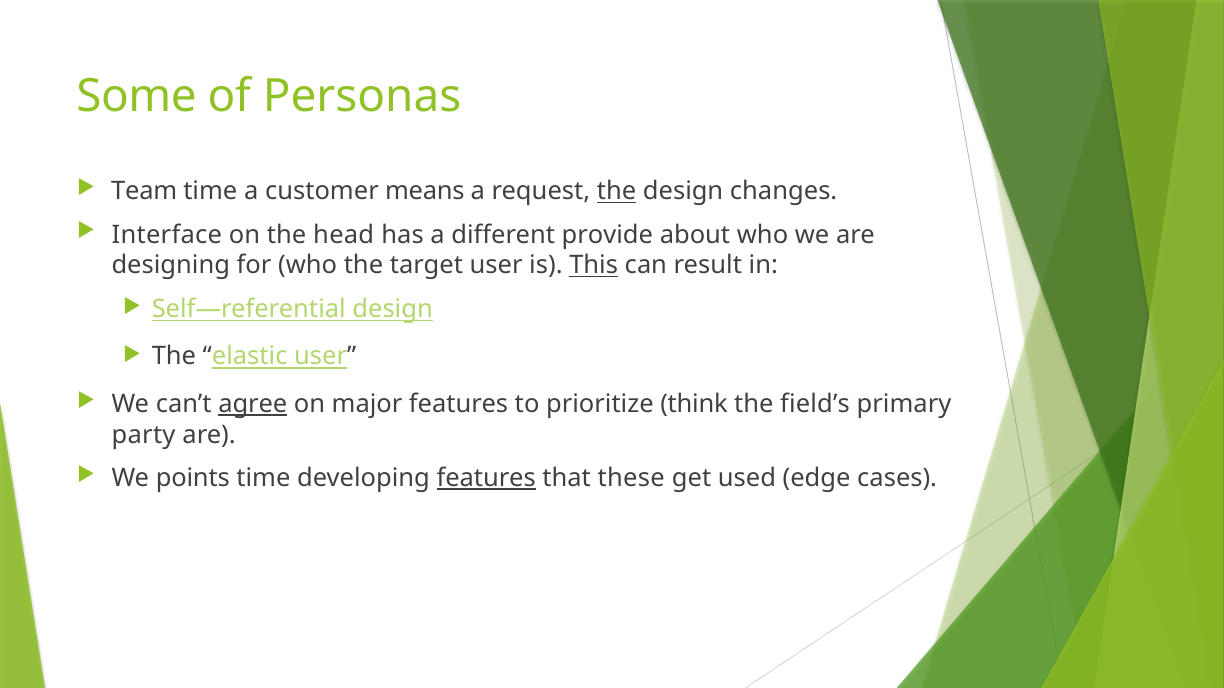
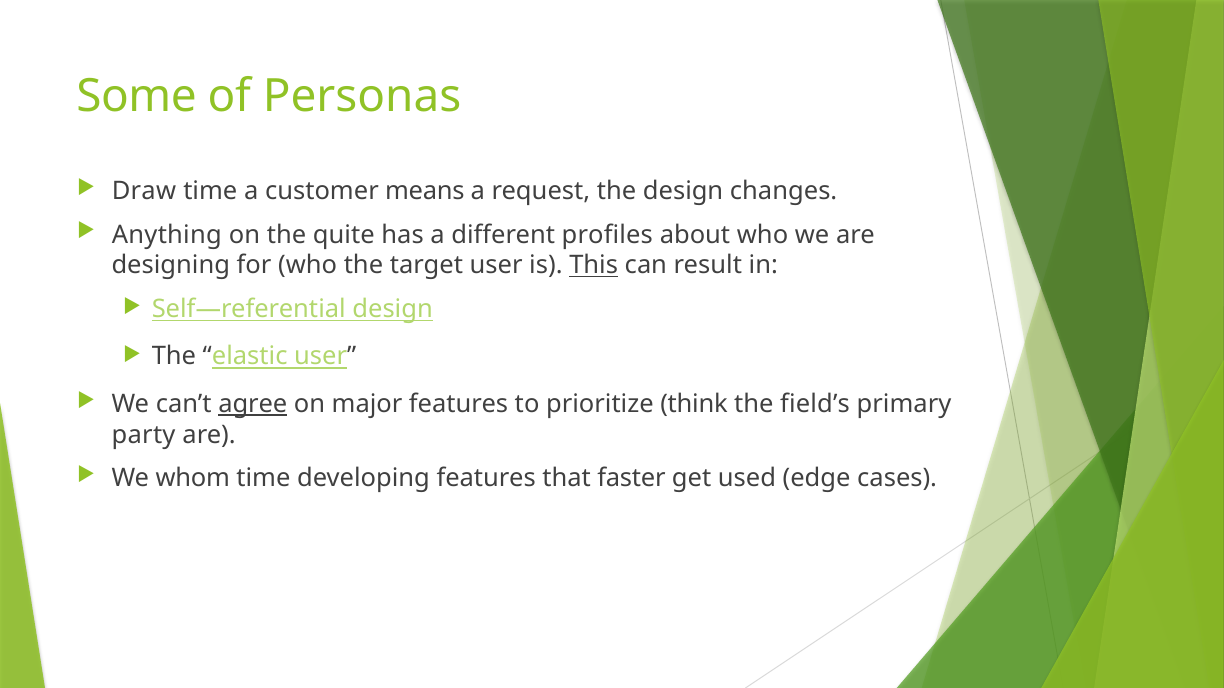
Team: Team -> Draw (144, 192)
the underline: present -> none (617, 192)
Interface: Interface -> Anything (167, 235)
head: head -> quite (344, 235)
provide: provide -> profiles (607, 235)
points: points -> whom (193, 478)
features underline: present -> none (486, 478)
these: these -> faster (631, 478)
